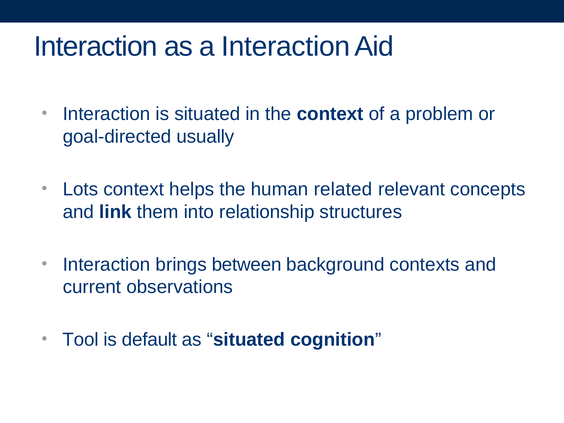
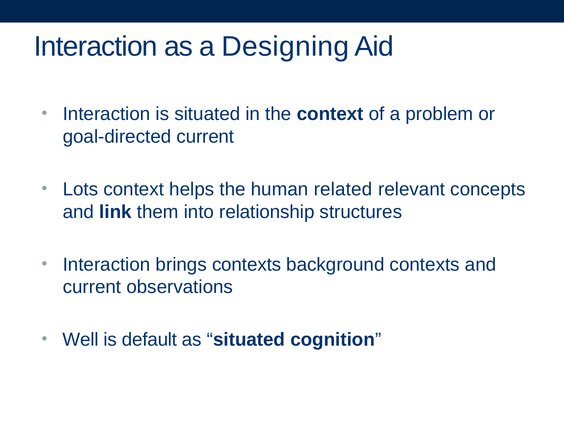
a Interaction: Interaction -> Designing (285, 47)
goal-directed usually: usually -> current (205, 137)
brings between: between -> contexts (247, 264)
Tool: Tool -> Well (81, 340)
